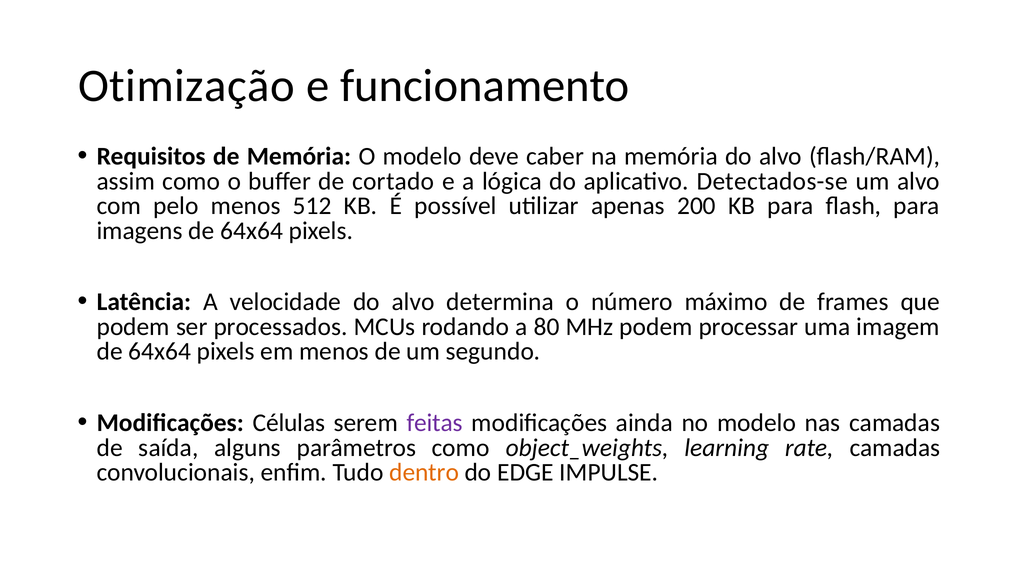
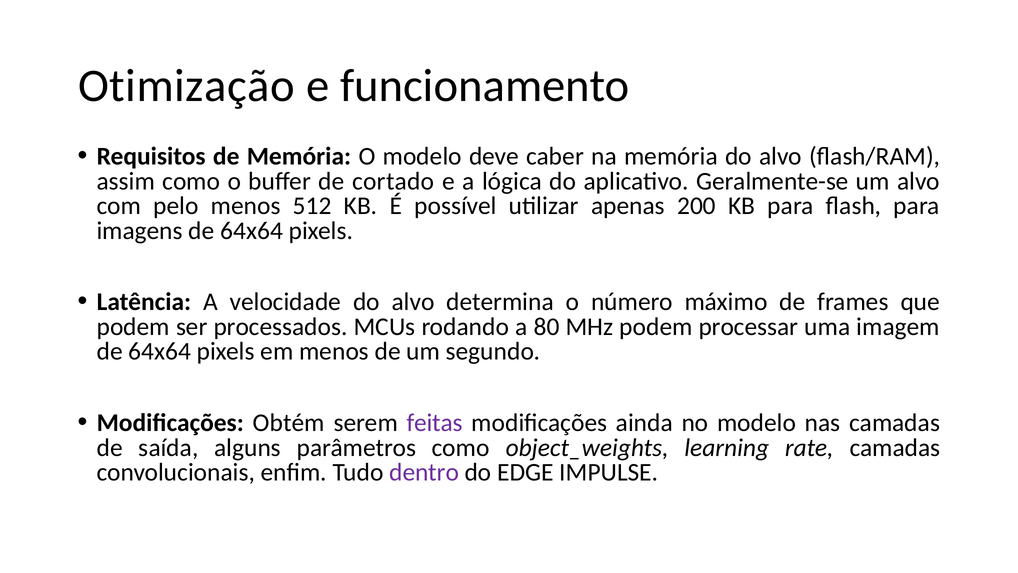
Detectados-se: Detectados-se -> Geralmente-se (772, 181)
Células: Células -> Obtém (289, 423)
dentro colour: orange -> purple (424, 472)
